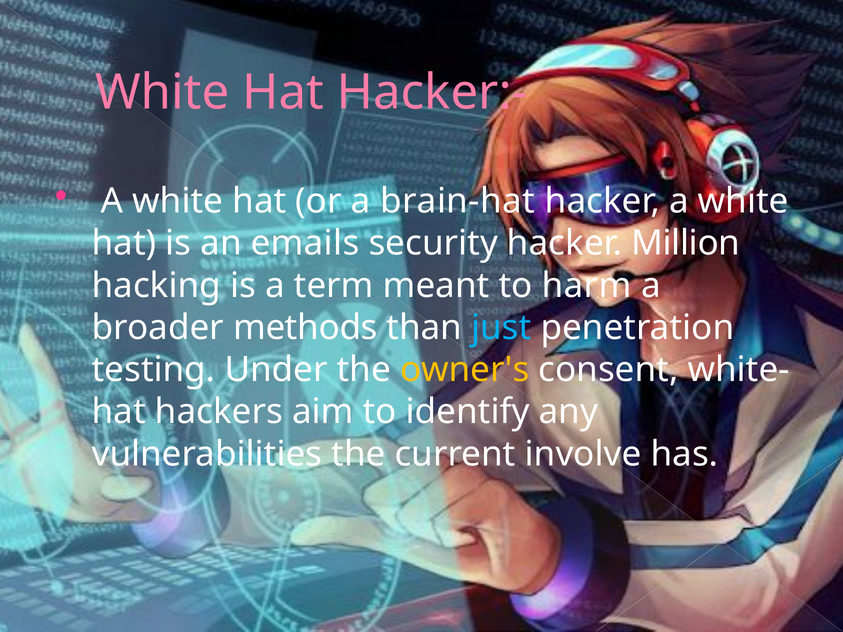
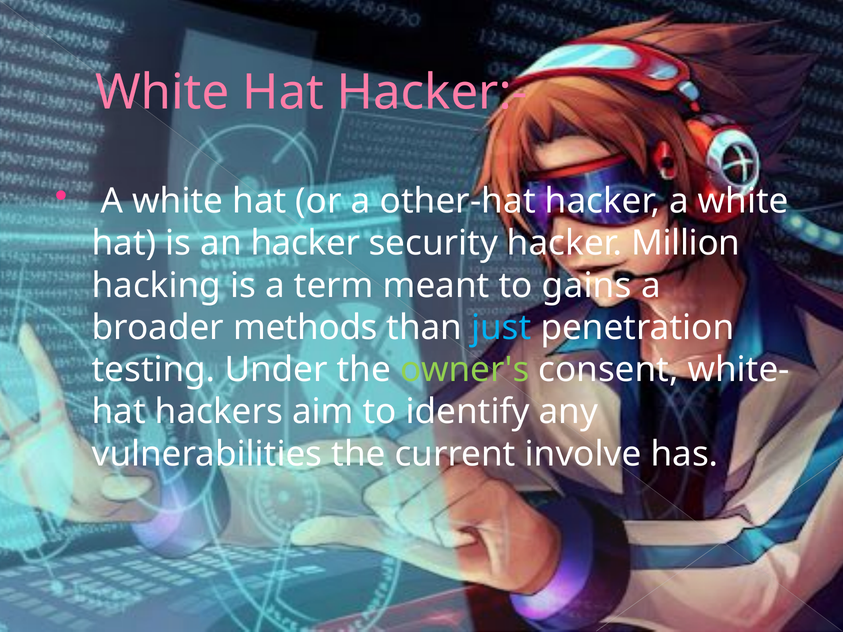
brain-hat: brain-hat -> other-hat (458, 201)
an emails: emails -> hacker (305, 243)
harm: harm -> gains (587, 286)
owner's colour: yellow -> light green (465, 370)
